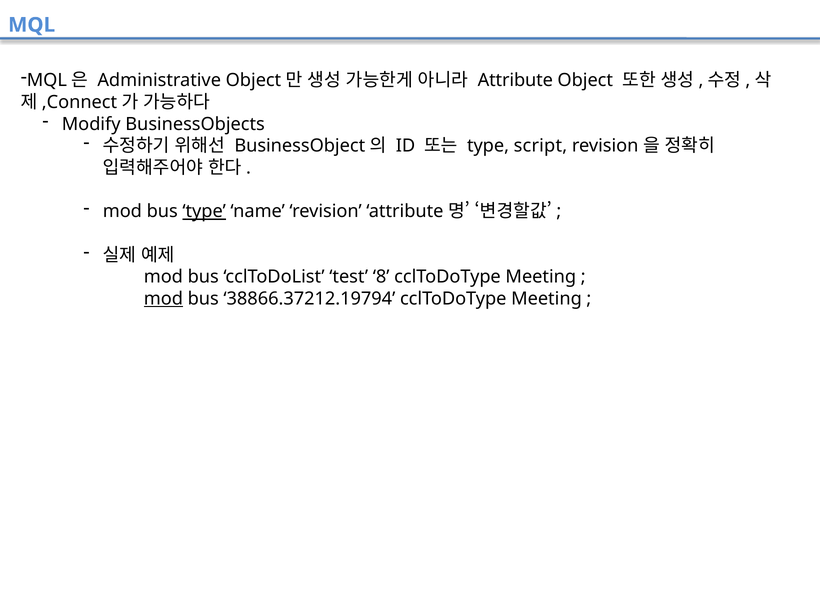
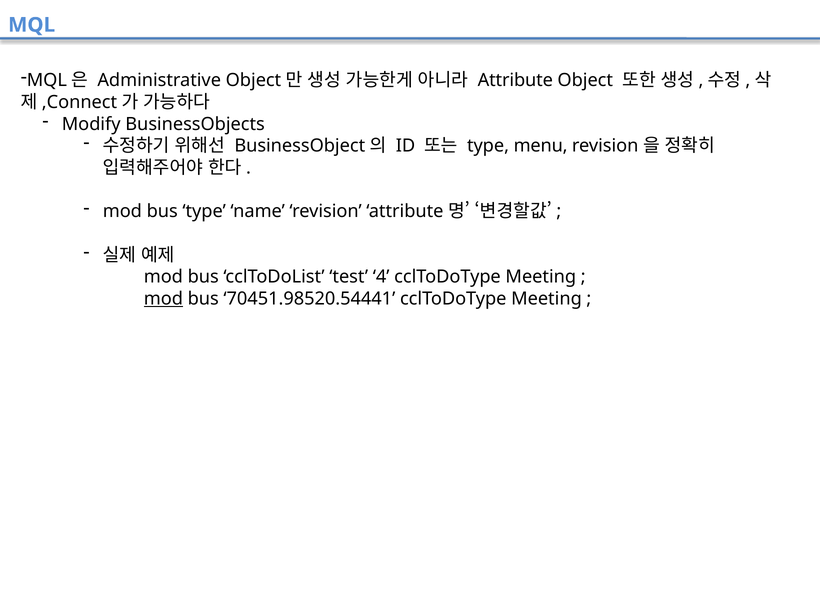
script: script -> menu (541, 146)
type underline: present -> none (204, 211)
8: 8 -> 4 (381, 277)
38866.37212.19794: 38866.37212.19794 -> 70451.98520.54441 (309, 299)
